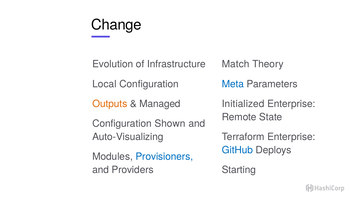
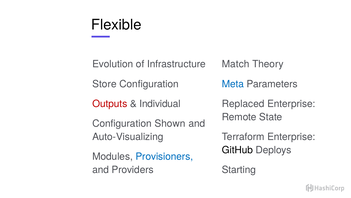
Change: Change -> Flexible (116, 25)
Local: Local -> Store (104, 84)
Outputs colour: orange -> red (110, 104)
Managed: Managed -> Individual (160, 104)
Initialized: Initialized -> Replaced (243, 104)
GitHub colour: blue -> black (237, 150)
